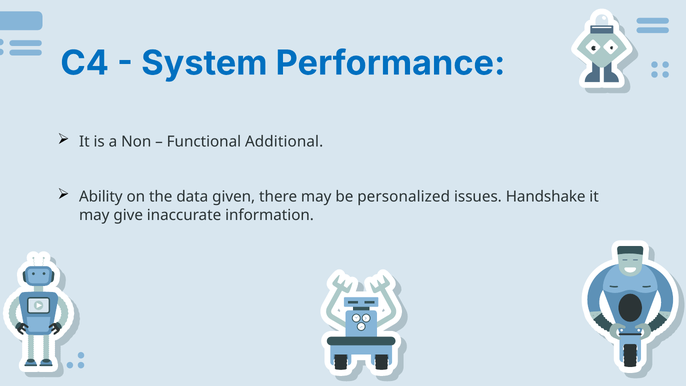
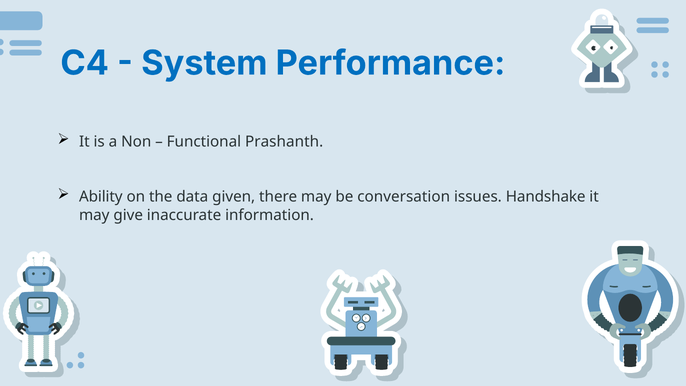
Additional: Additional -> Prashanth (284, 142)
personalized: personalized -> conversation (404, 197)
